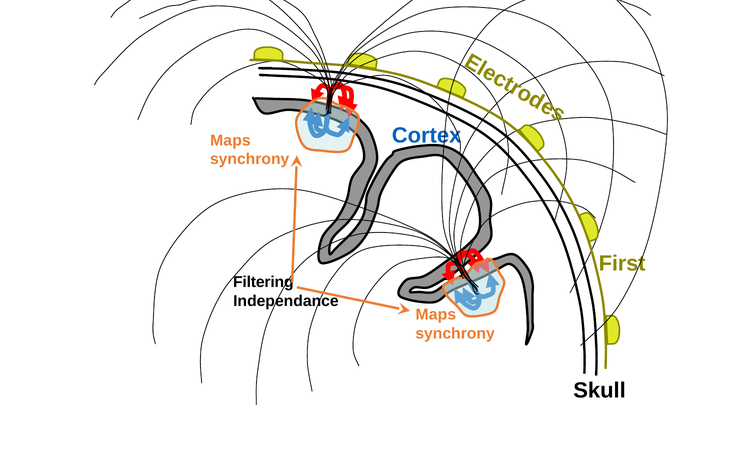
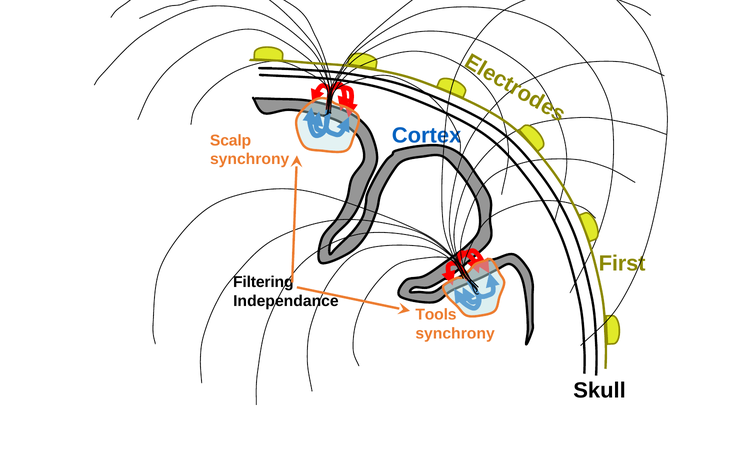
Maps: Maps -> Scalp (231, 140)
Maps: Maps -> Tools (436, 315)
